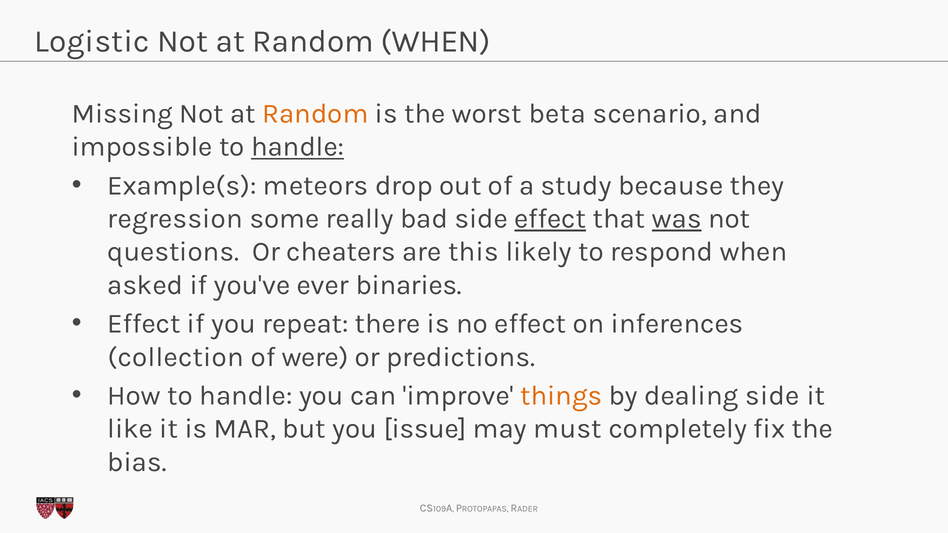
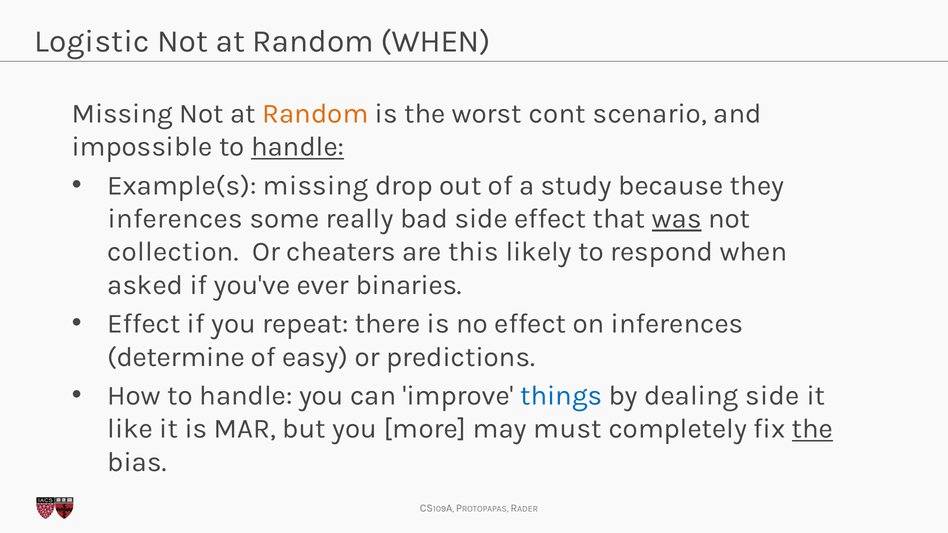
beta: beta -> cont (557, 114)
Example(s meteors: meteors -> missing (316, 186)
regression: regression -> inferences (175, 219)
effect underline: present -> none (550, 219)
questions: questions -> collection (173, 252)
collection: collection -> determine (176, 357)
were: were -> easy (315, 357)
things colour: orange -> blue (561, 396)
issue: issue -> more (425, 429)
the underline: none -> present (812, 429)
